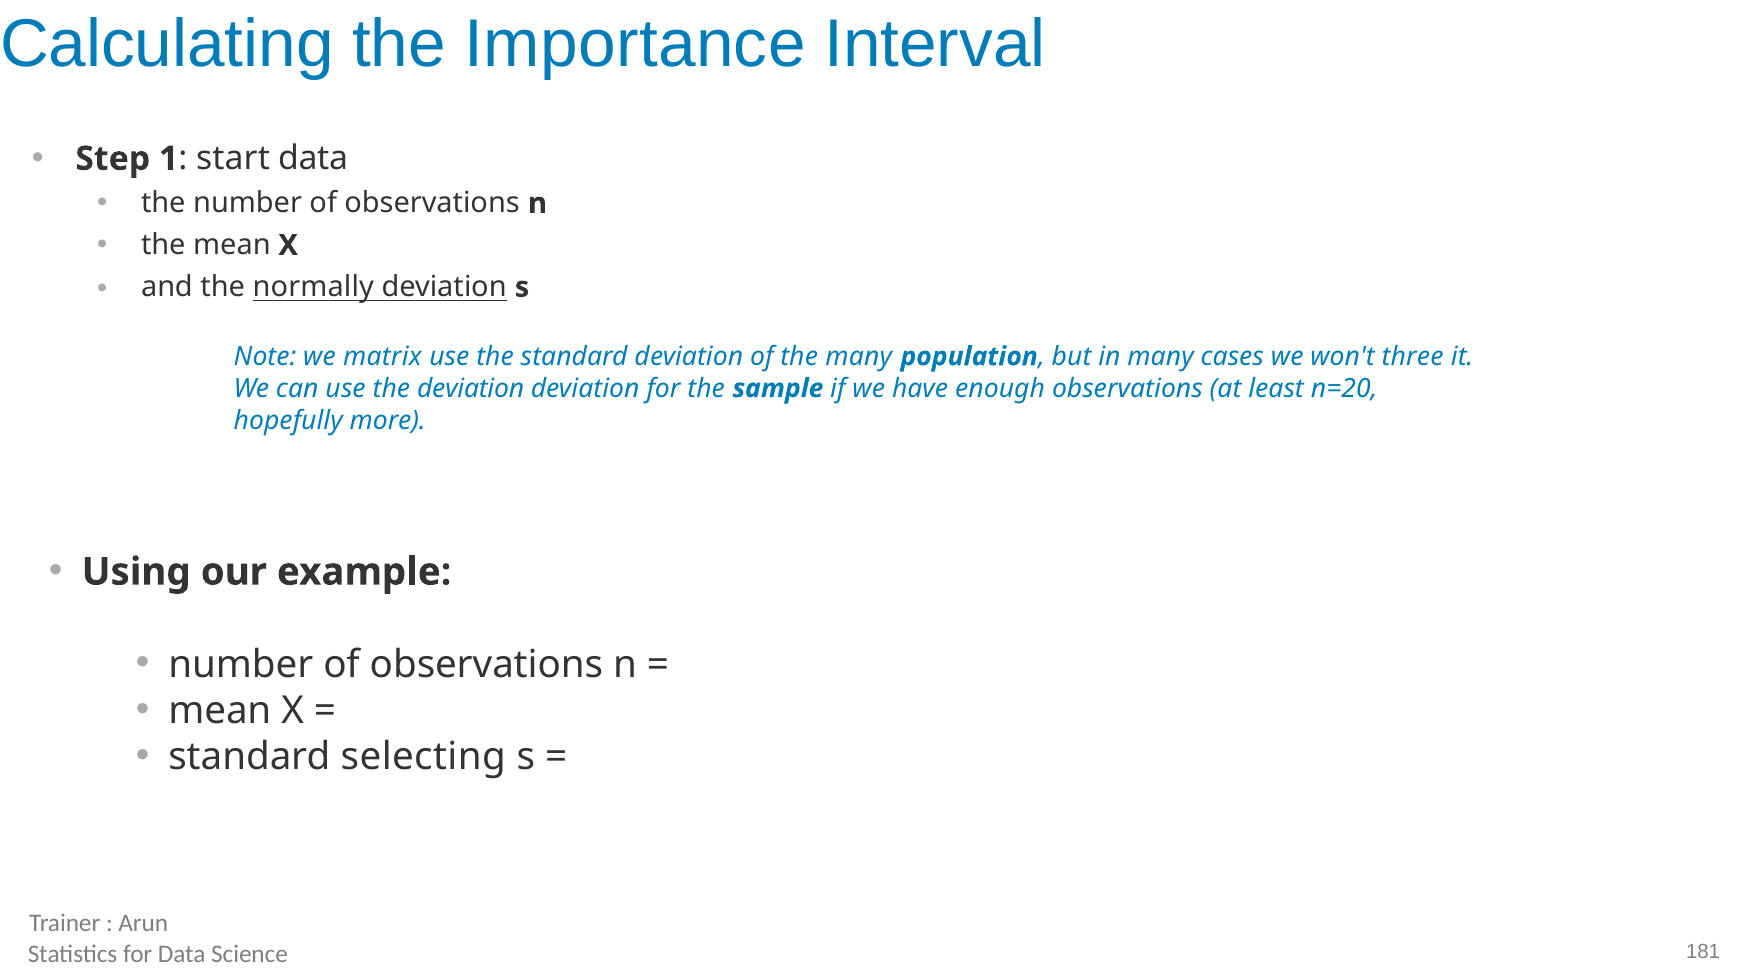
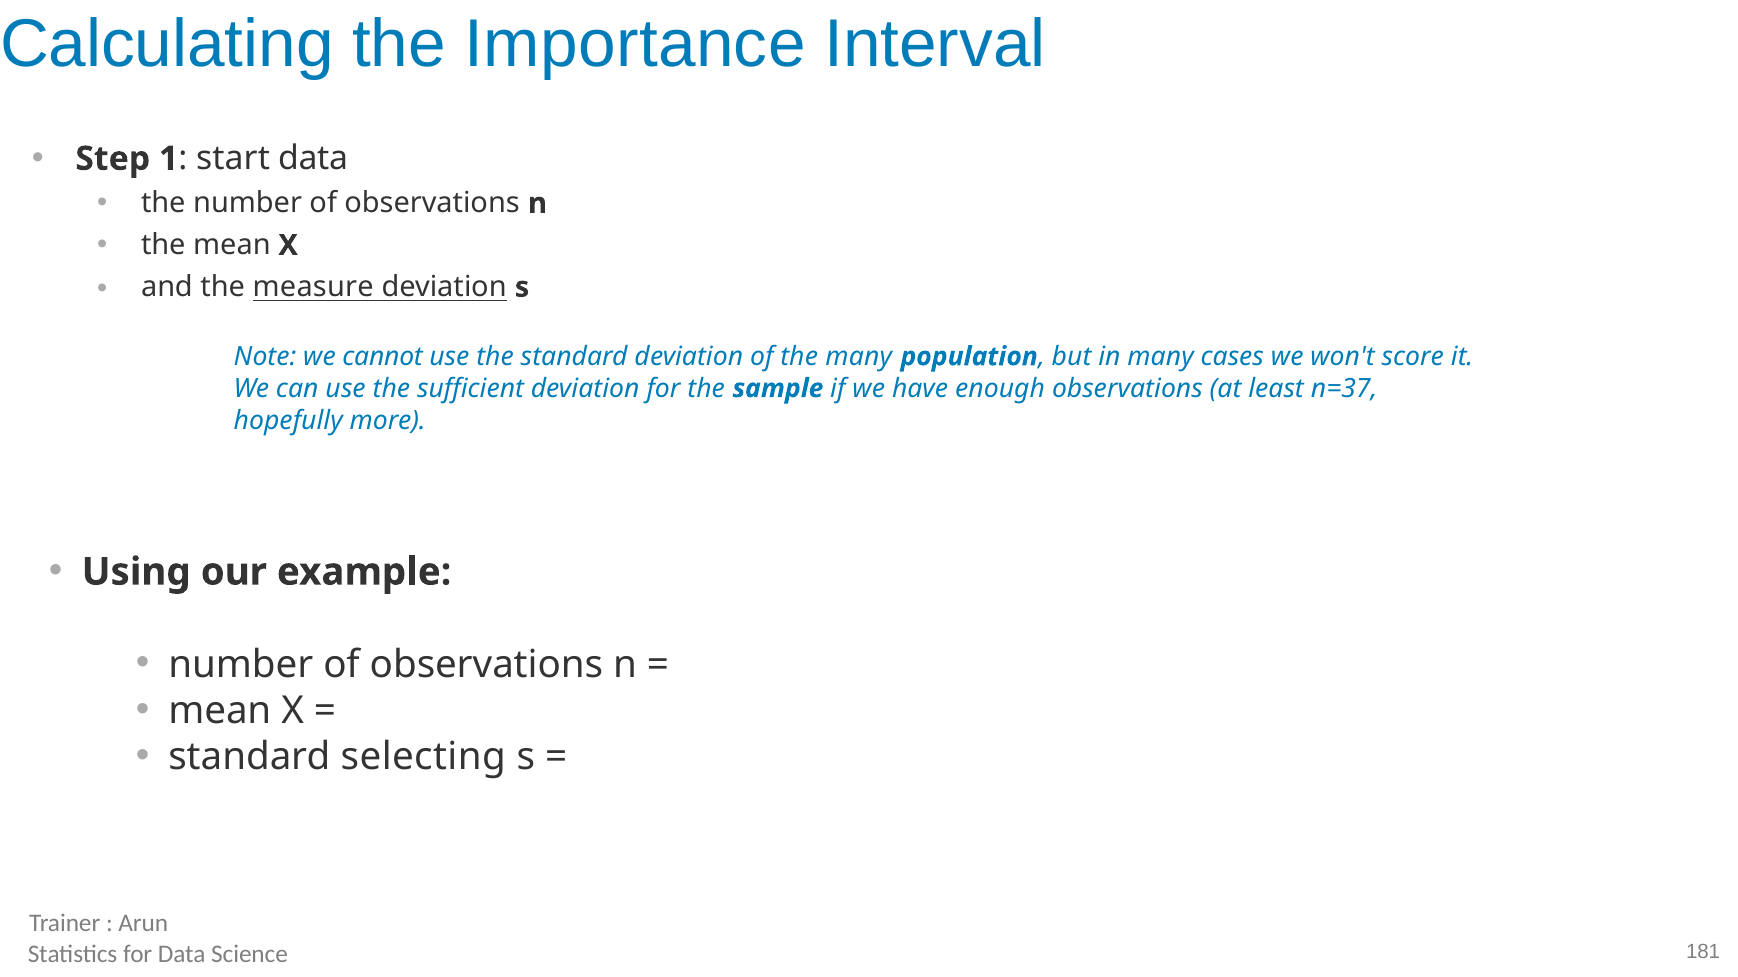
normally: normally -> measure (313, 287)
matrix: matrix -> cannot (383, 357)
three: three -> score (1413, 357)
the deviation: deviation -> sufficient (471, 389)
n=20: n=20 -> n=37 (1344, 389)
